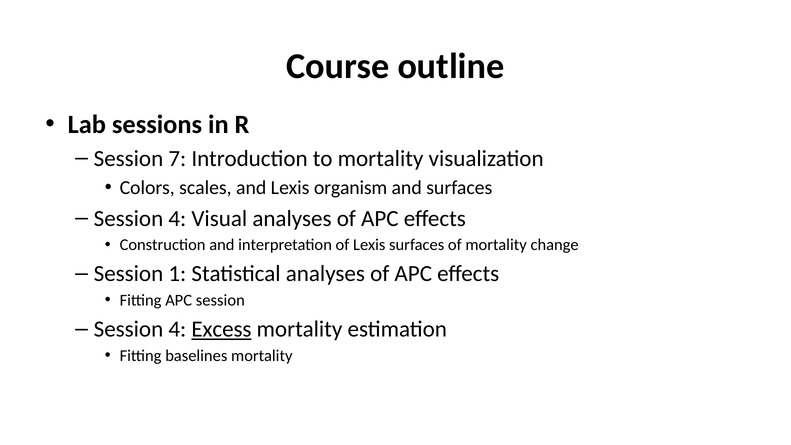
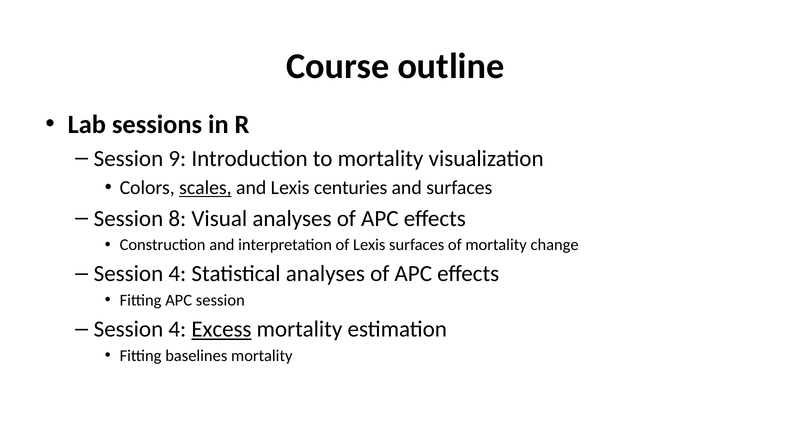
7: 7 -> 9 (177, 158)
scales underline: none -> present (205, 188)
organism: organism -> centuries (351, 188)
4: 4 -> 8 (177, 218)
1: 1 -> 4 (177, 274)
